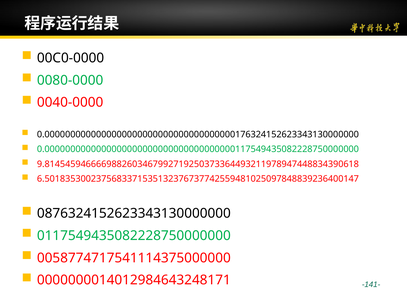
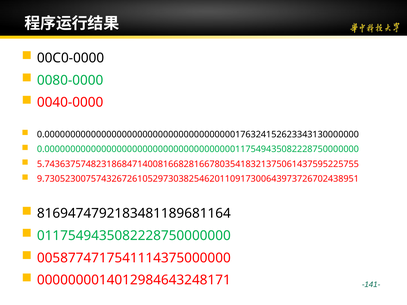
9.8145459466669882603467992719250373364493211978947448834390618: 9.8145459466669882603467992719250373364493211978947448834390618 -> 5.7436375748231868471400816682816678035418321375061437595225755 (198, 164)
6.5018353002375683371535132376737742559481025097848839236400147: 6.5018353002375683371535132376737742559481025097848839236400147 -> 9.7305230075743267261052973038254620110917300643973726702438951 (198, 179)
0876324152623343130000000: 0876324152623343130000000 -> 8169474792183481189681164 (134, 214)
